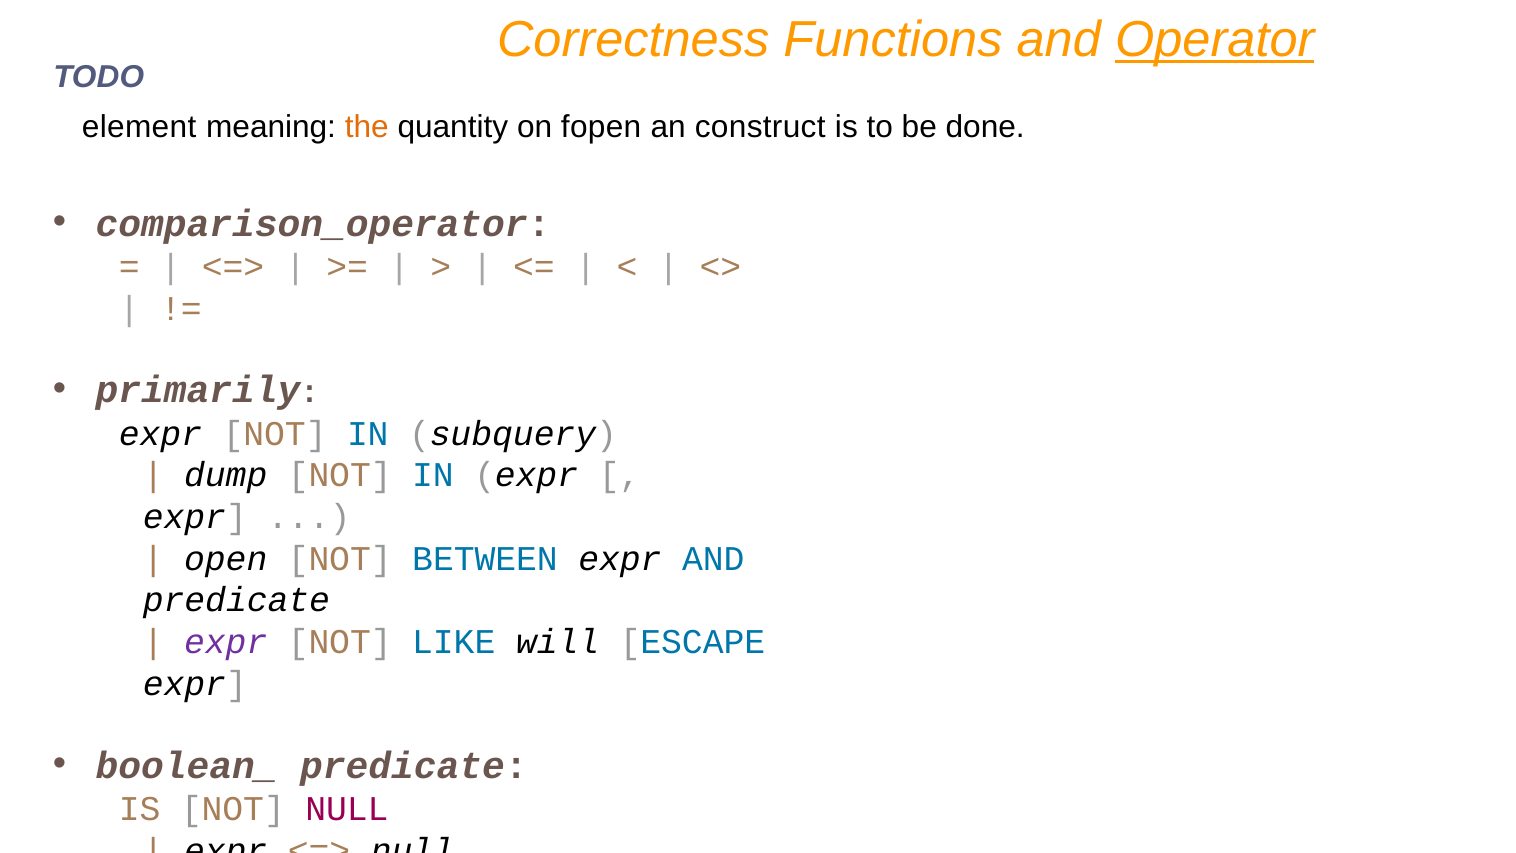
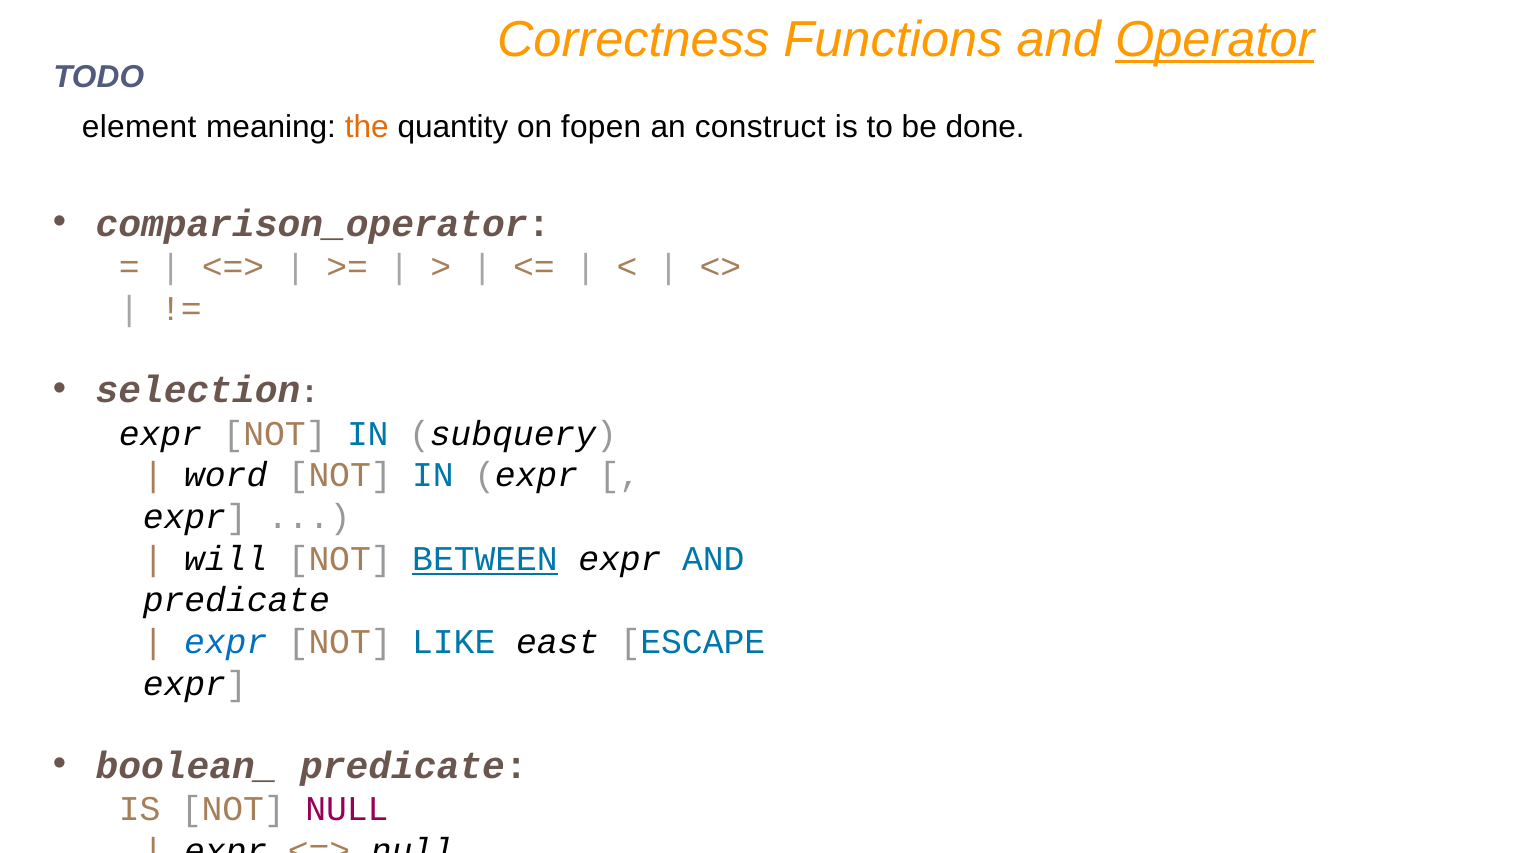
primarily: primarily -> selection (198, 390)
dump: dump -> word (226, 475)
open: open -> will (226, 559)
BETWEEN underline: none -> present (485, 559)
expr colour: purple -> blue (226, 642)
will: will -> east (558, 642)
